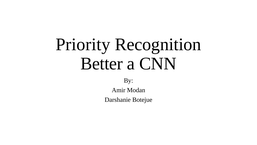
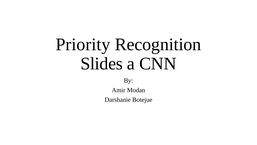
Better: Better -> Slides (102, 63)
